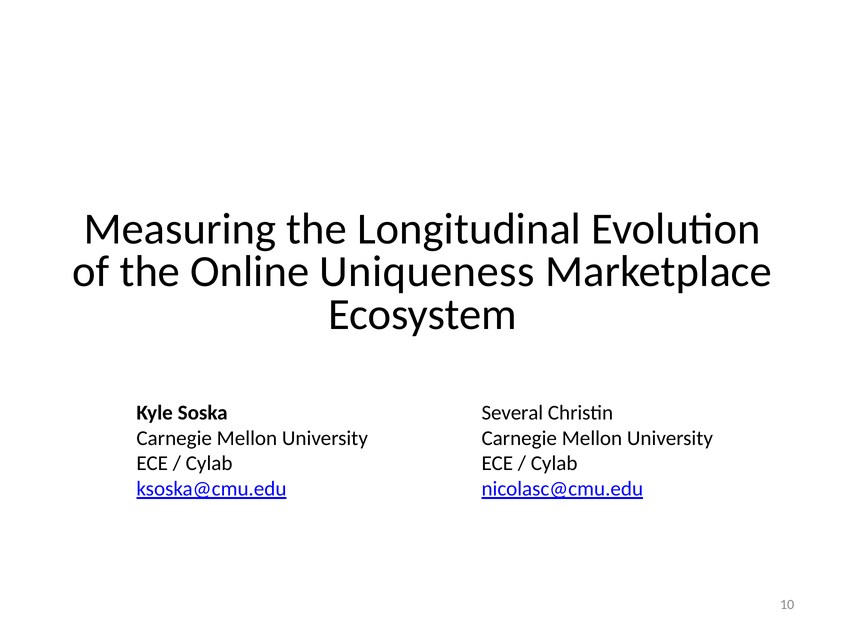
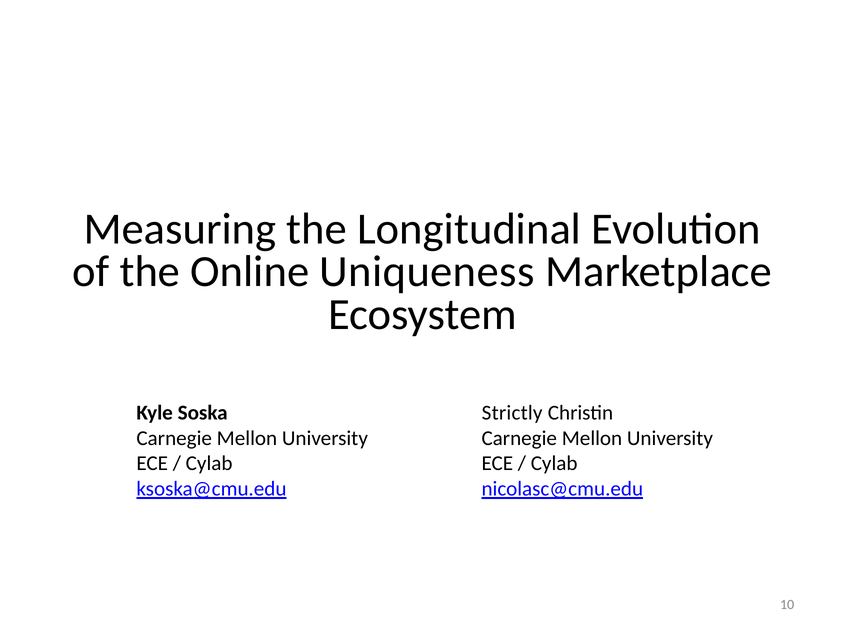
Several: Several -> Strictly (512, 413)
